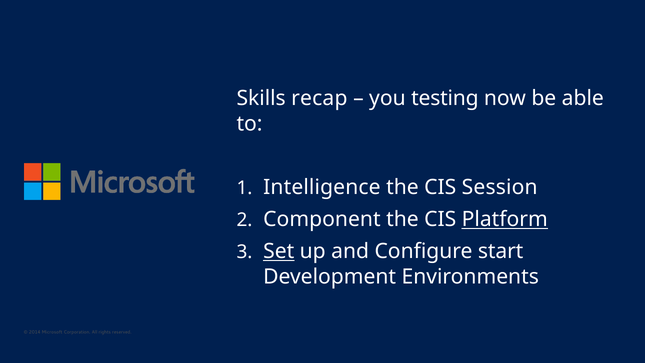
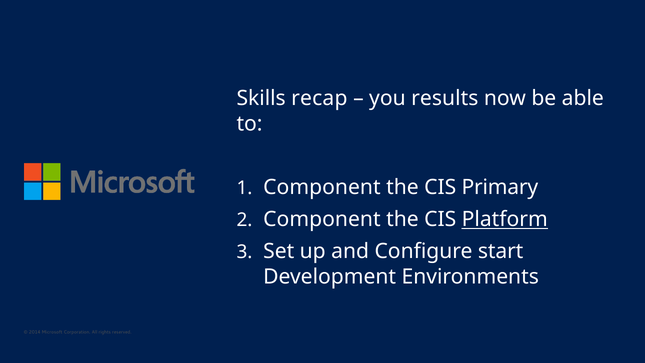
testing: testing -> results (445, 98)
Intelligence: Intelligence -> Component (322, 187)
Session: Session -> Primary (500, 187)
Set underline: present -> none (279, 251)
